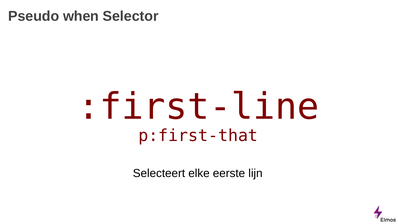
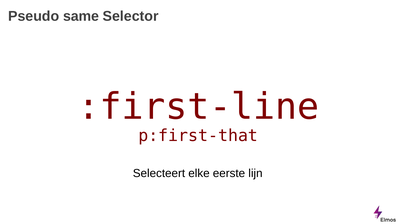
when: when -> same (81, 16)
